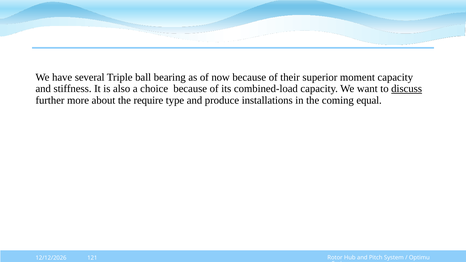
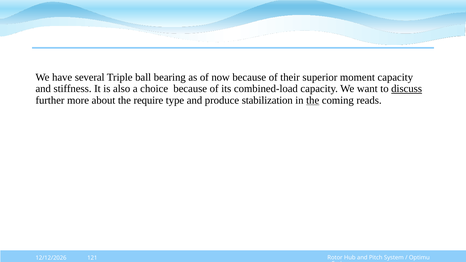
installations: installations -> stabilization (267, 100)
the underline: none -> present (313, 100)
equal: equal -> reads (369, 100)
